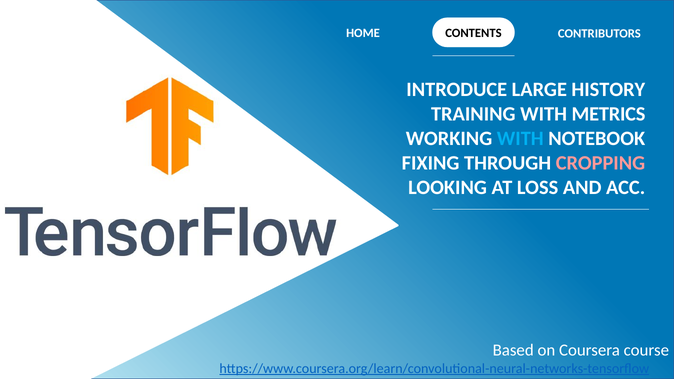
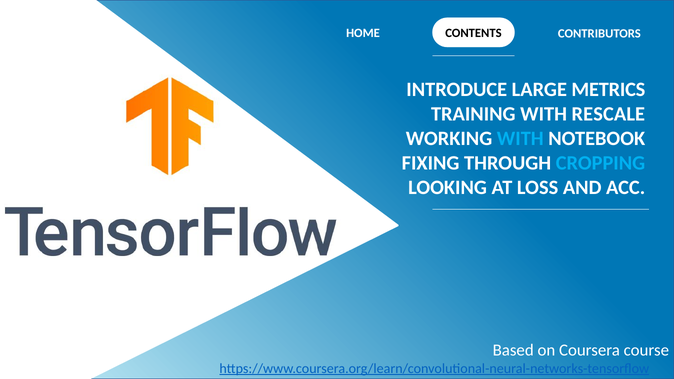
HISTORY: HISTORY -> METRICS (608, 90)
METRICS: METRICS -> RESCALE (608, 114)
CROPPING colour: pink -> light blue (600, 163)
